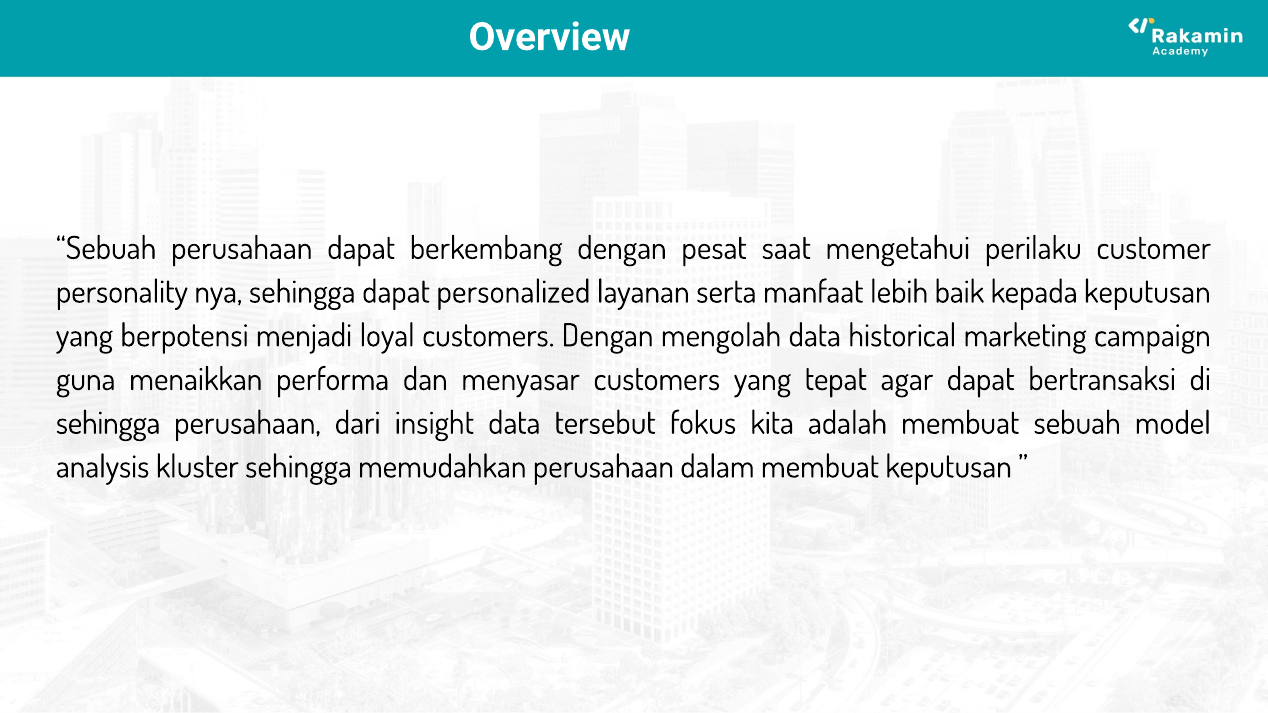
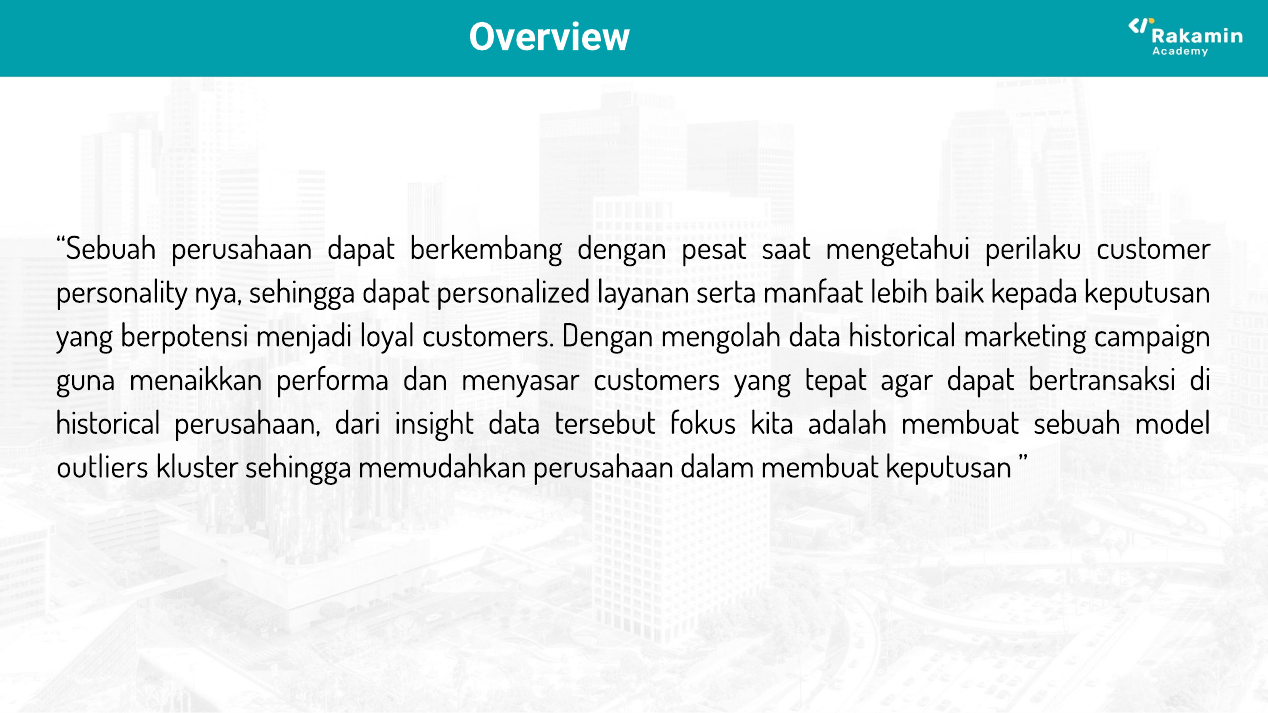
sehingga: sehingga -> historical (108, 424)
analysis: analysis -> outliers (102, 467)
